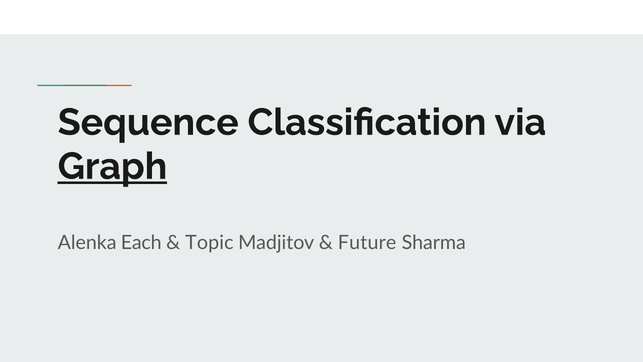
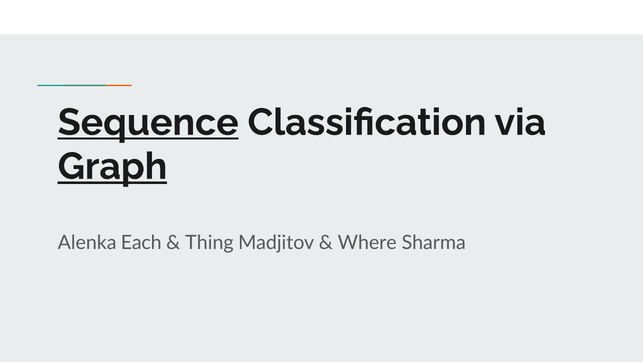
Sequence underline: none -> present (148, 122)
Topic: Topic -> Thing (209, 242)
Future: Future -> Where (367, 242)
